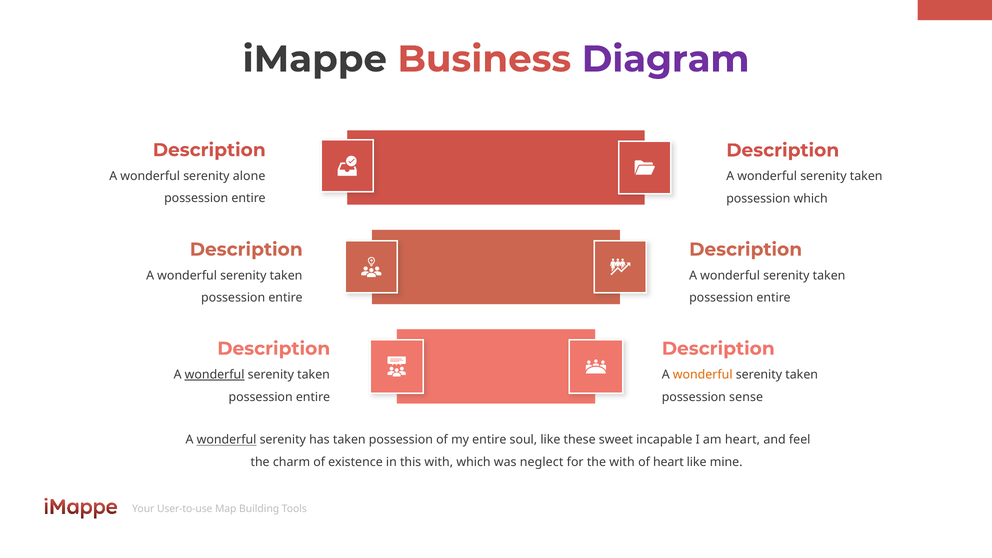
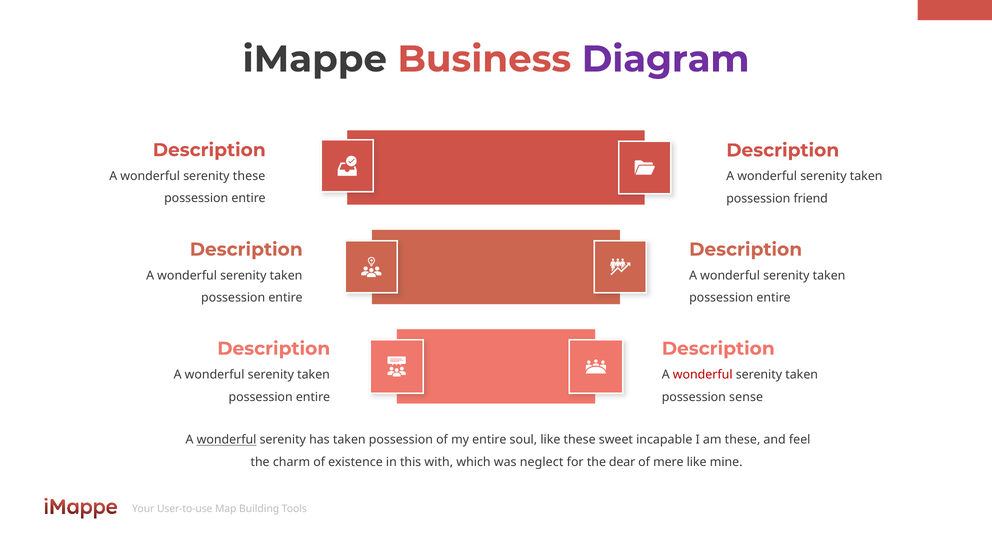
serenity alone: alone -> these (249, 176)
possession which: which -> friend (811, 199)
wonderful underline: present -> none (215, 375)
wonderful colour: orange -> red (703, 375)
am heart: heart -> these (743, 440)
the with: with -> dear (622, 462)
of heart: heart -> mere (668, 462)
